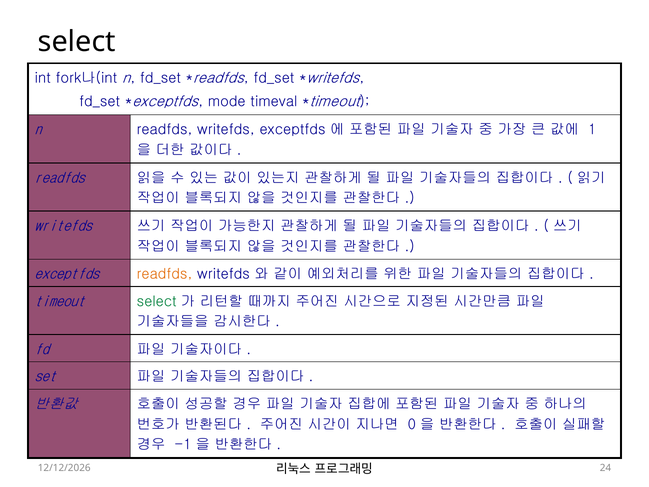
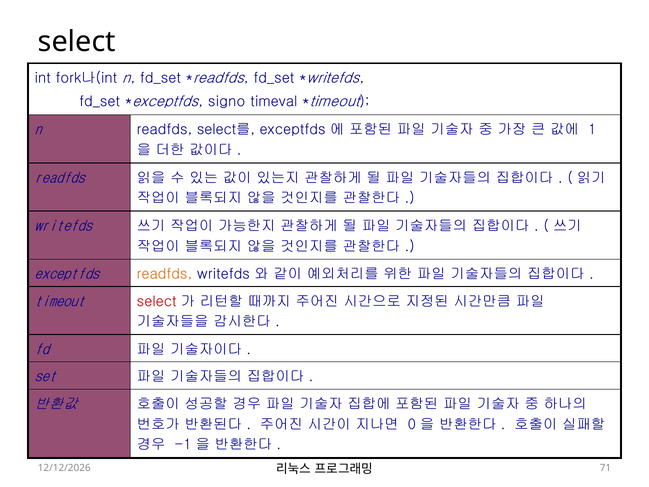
mode: mode -> signo (227, 101)
n readfds writefds: writefds -> select를 (226, 130)
select colour: green -> red (157, 301)
24: 24 -> 71 (605, 468)
